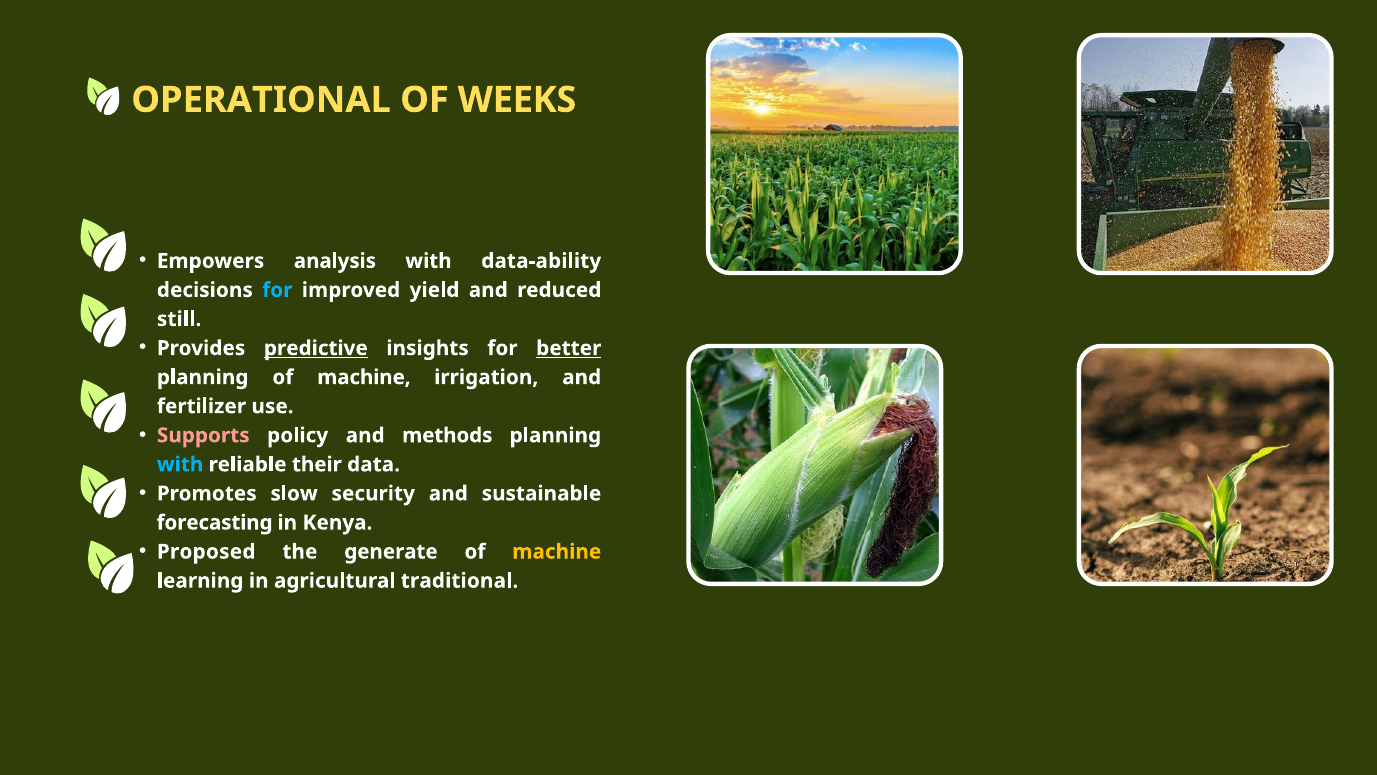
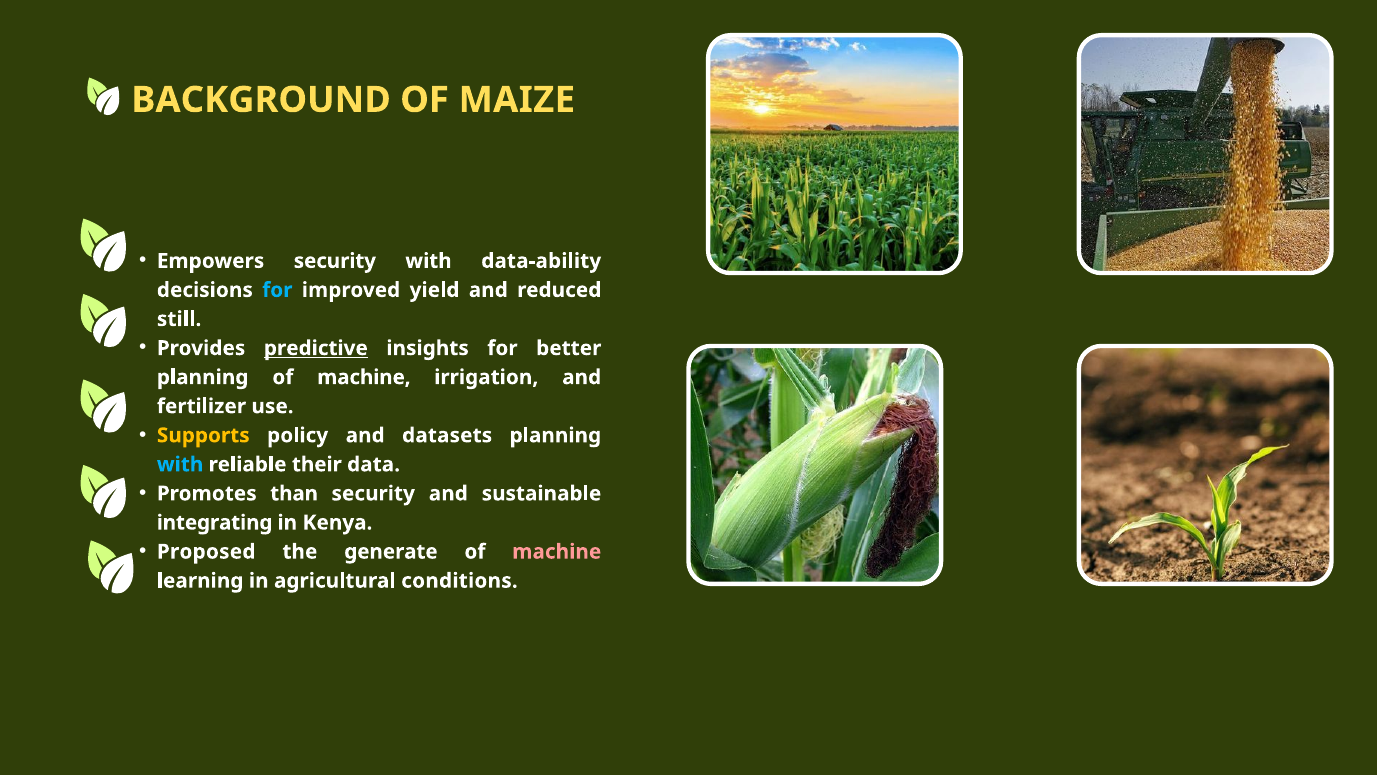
OPERATIONAL: OPERATIONAL -> BACKGROUND (261, 100)
WEEKS: WEEKS -> MAIZE (517, 100)
Empowers analysis: analysis -> security (335, 261)
better underline: present -> none (569, 348)
Supports colour: pink -> yellow (203, 435)
methods: methods -> datasets (447, 435)
slow: slow -> than (294, 493)
forecasting: forecasting -> integrating (215, 522)
machine colour: yellow -> pink (557, 551)
traditional: traditional -> conditions (459, 580)
